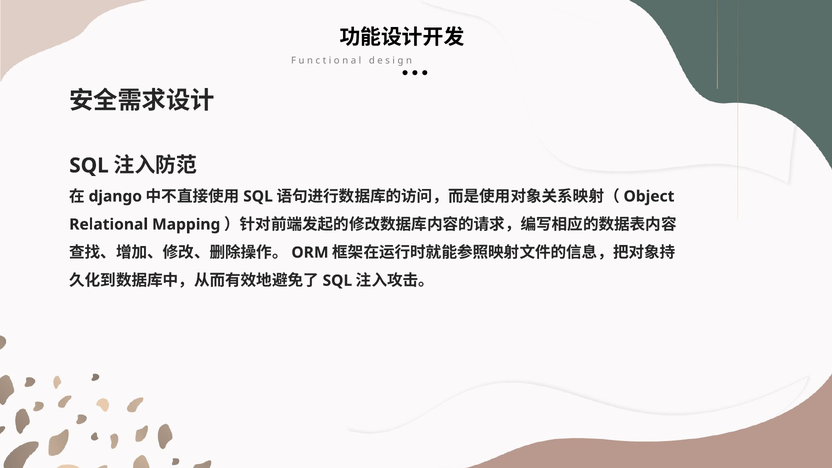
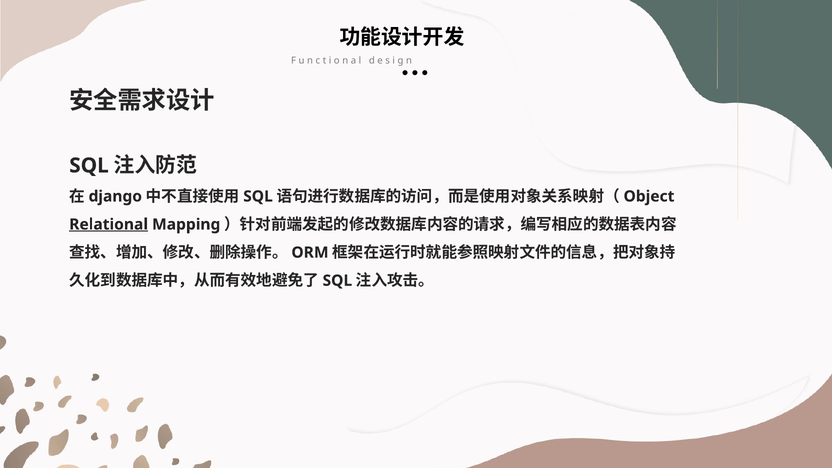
Relational underline: none -> present (109, 224)
